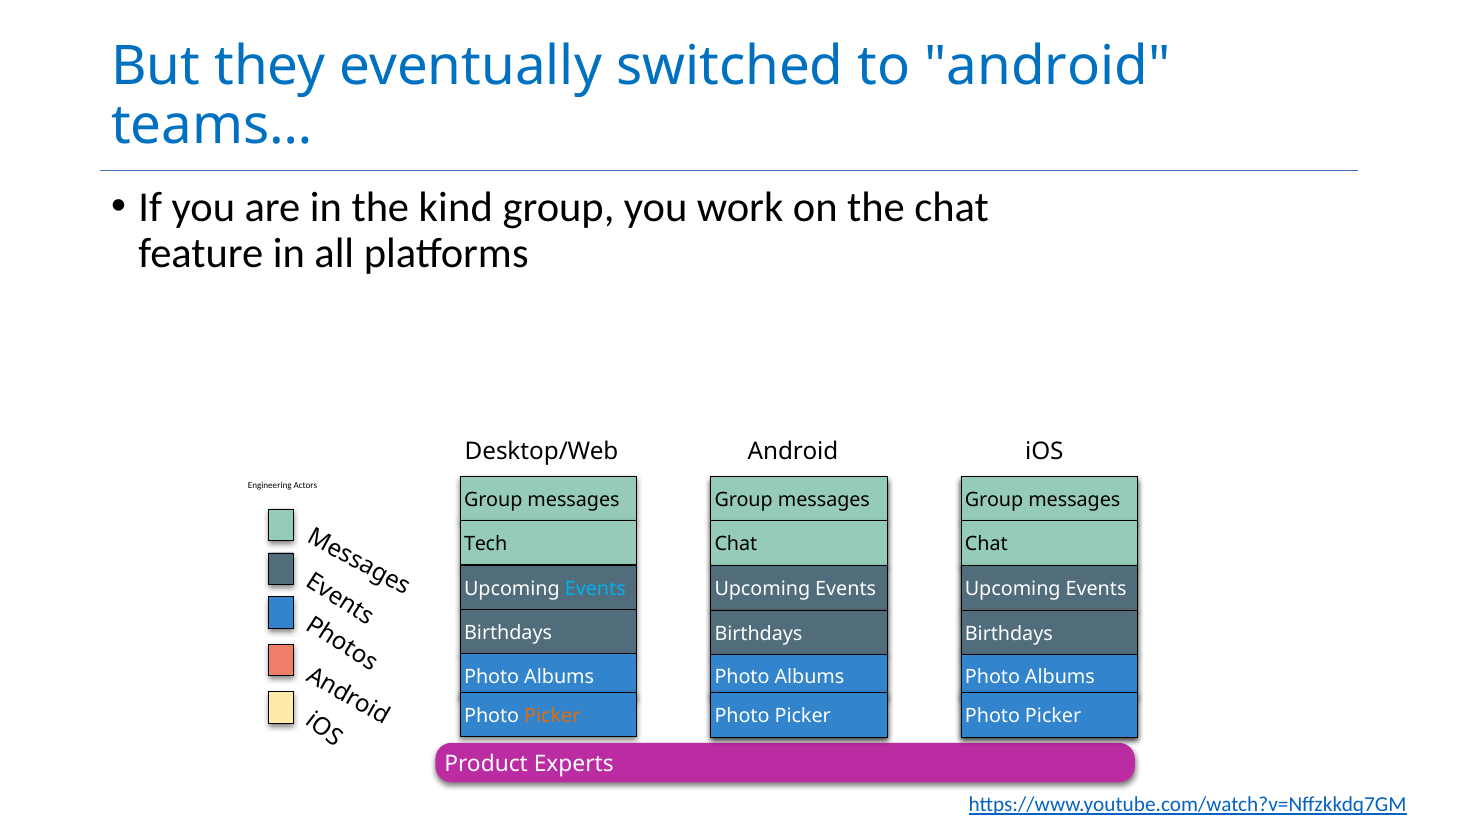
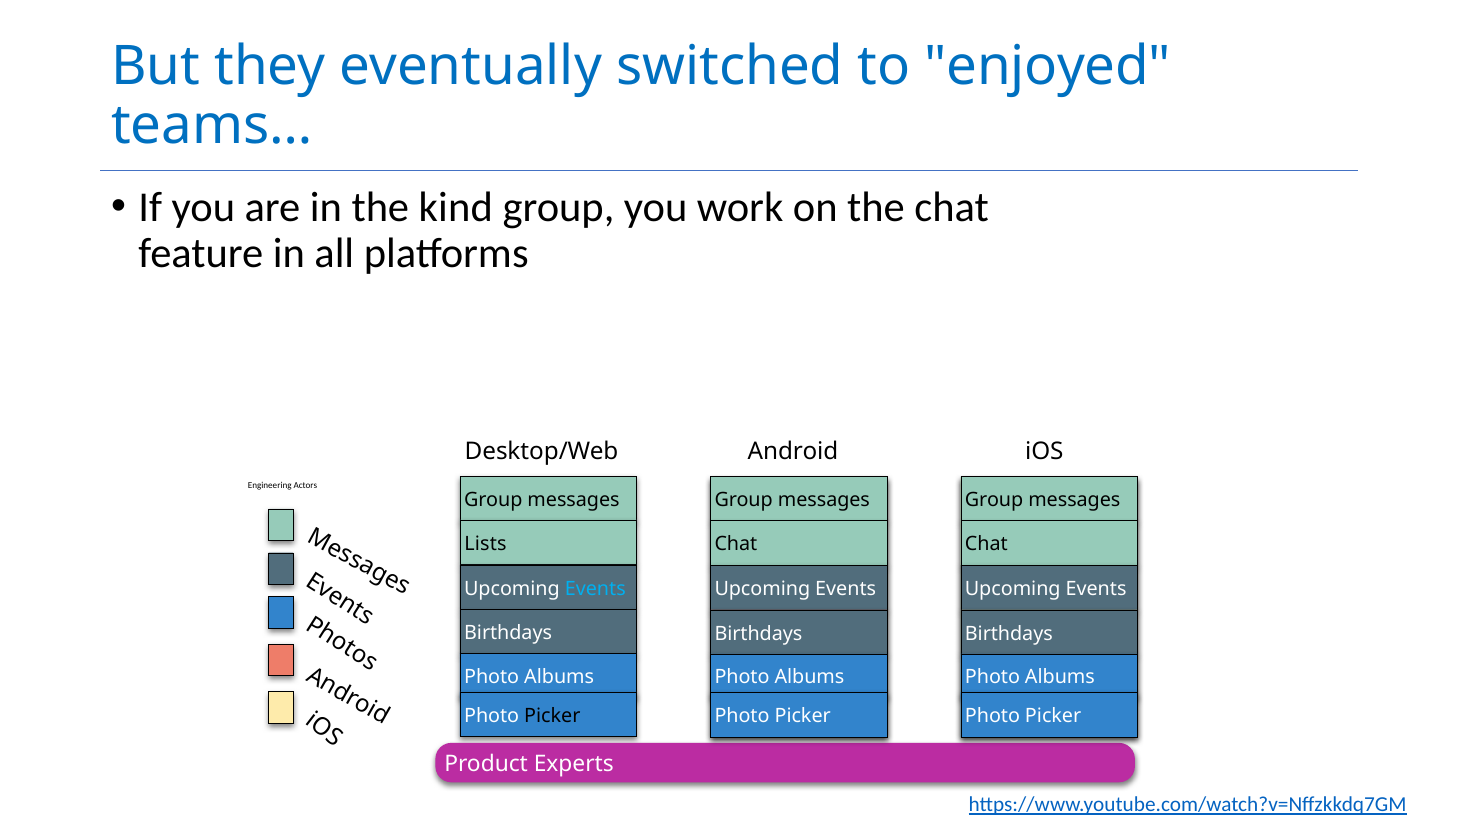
to android: android -> enjoyed (1048, 66)
Tech: Tech -> Lists (485, 544)
Picker colour: orange -> black (552, 716)
